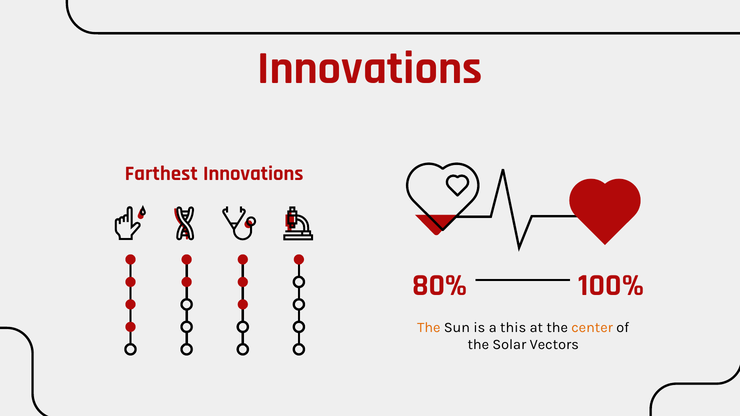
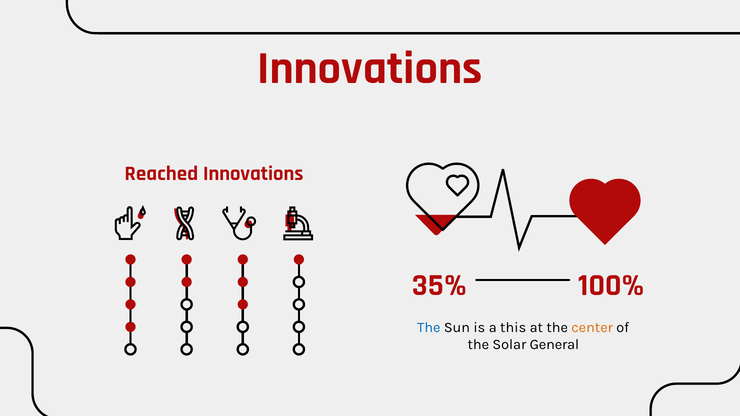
Farthest: Farthest -> Reached (161, 174)
80%: 80% -> 35% (440, 285)
The colour: orange -> blue (429, 327)
Vectors: Vectors -> General (554, 345)
